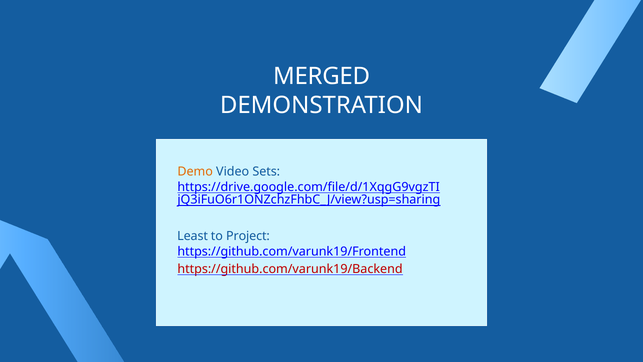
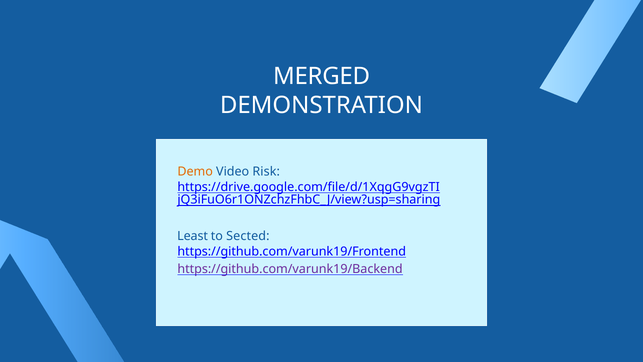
Sets: Sets -> Risk (266, 172)
Project: Project -> Sected (248, 236)
https://github.com/varunk19/Backend colour: red -> purple (290, 269)
